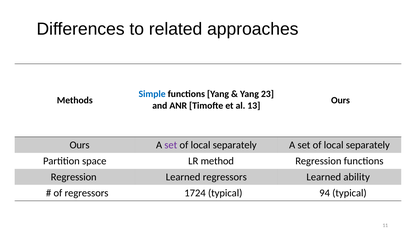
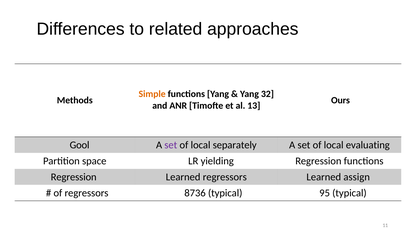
Simple colour: blue -> orange (152, 94)
23: 23 -> 32 (267, 94)
Ours: Ours -> Gool (80, 145)
separately: separately -> evaluating (368, 145)
method: method -> yielding (217, 161)
ability: ability -> assign (357, 177)
1724: 1724 -> 8736 (195, 193)
94: 94 -> 95 (325, 193)
